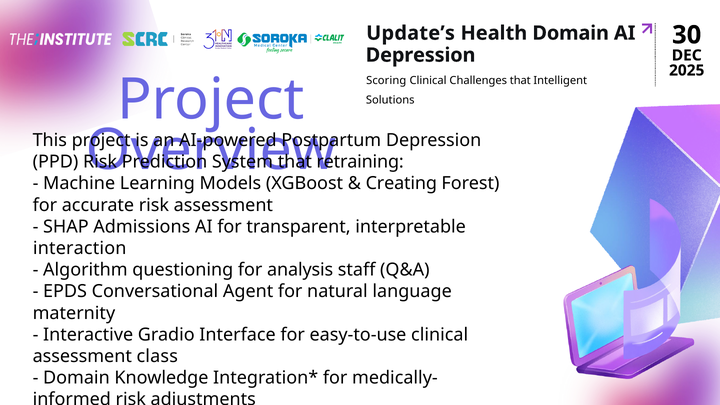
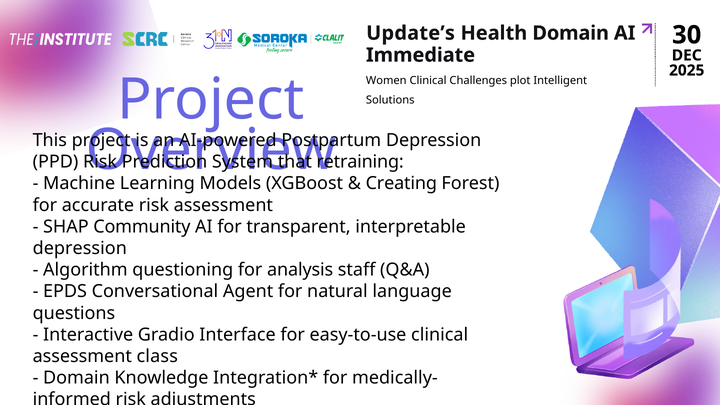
Depression: Depression -> Immediate (421, 55)
Scoring: Scoring -> Women (386, 81)
Challenges that: that -> plot (520, 81)
Admissions: Admissions -> Community (142, 227)
interaction: interaction -> depression (80, 248)
maternity: maternity -> questions (74, 313)
